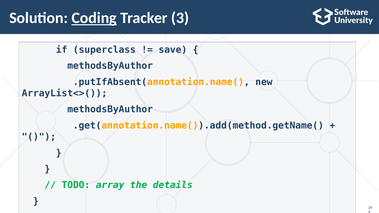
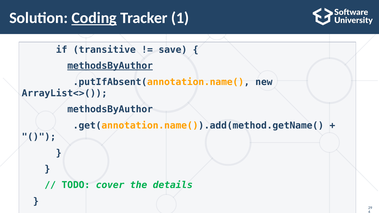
3: 3 -> 1 (180, 18)
superclass: superclass -> transitive (104, 50)
methodsByAuthor underline: none -> present (110, 66)
array: array -> cover (110, 185)
